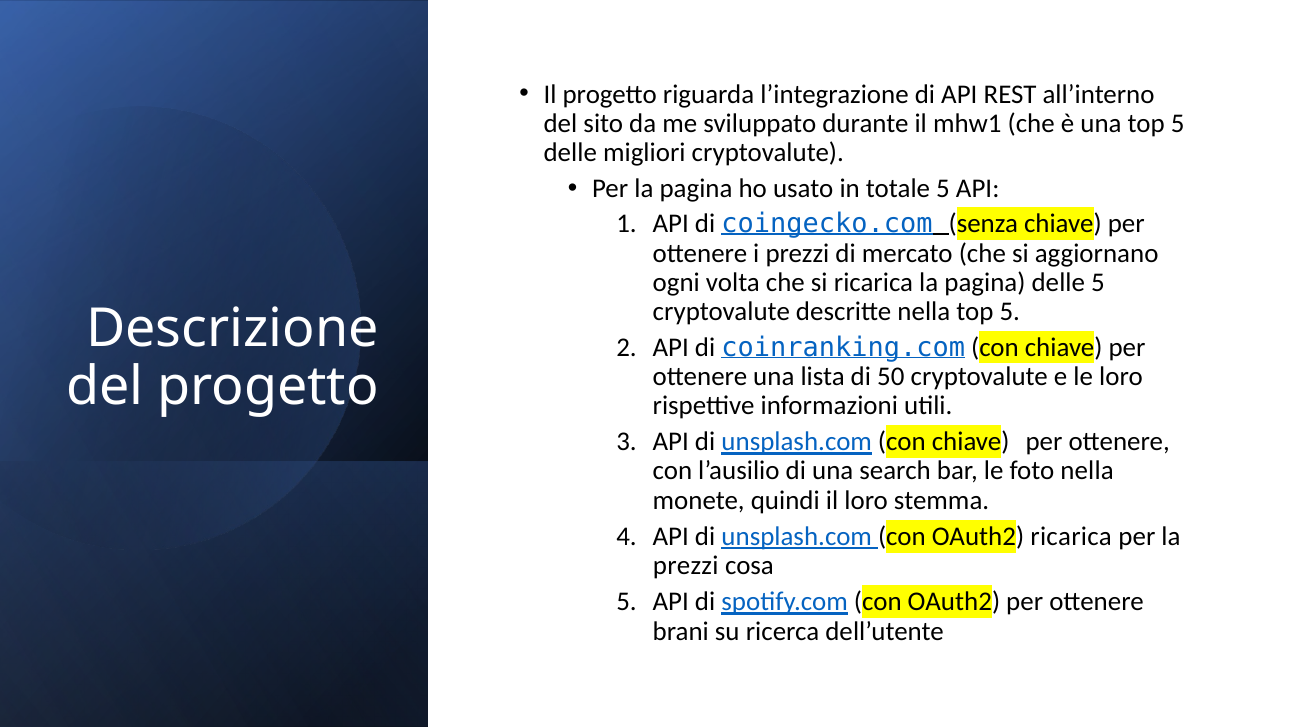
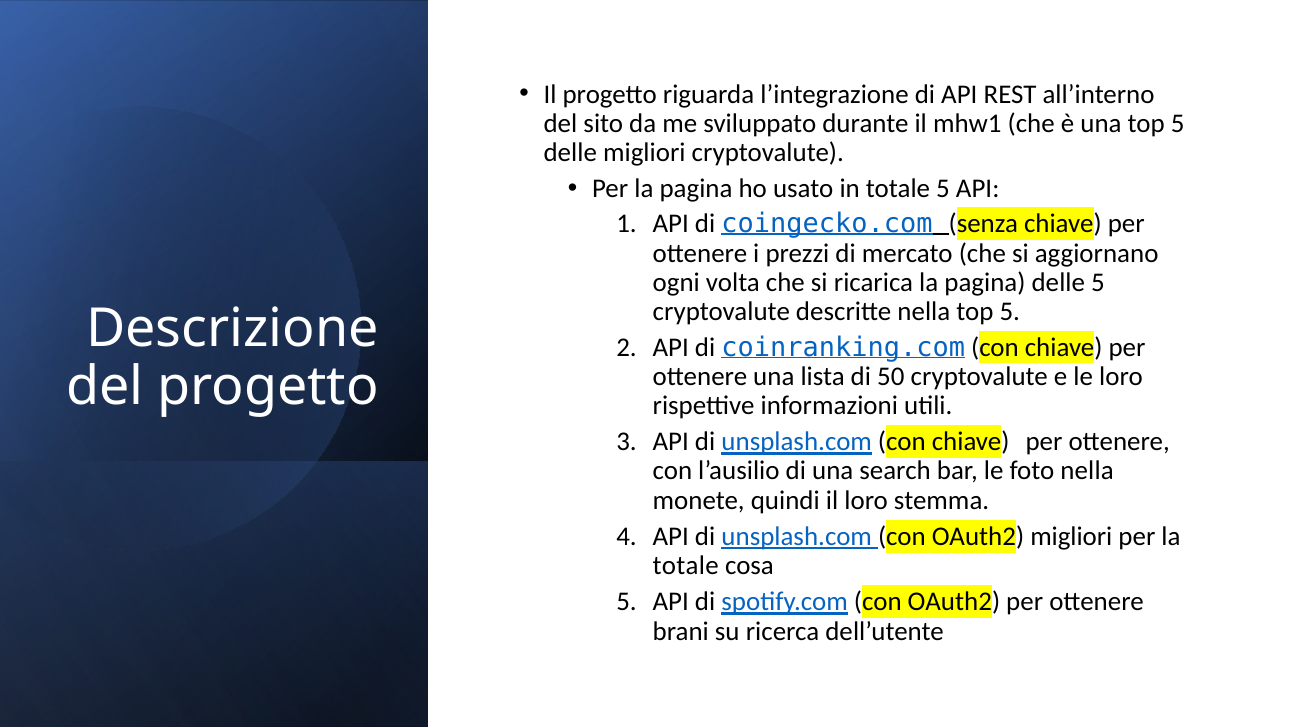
OAuth2 ricarica: ricarica -> migliori (1071, 536)
prezzi: prezzi -> totale (686, 565)
